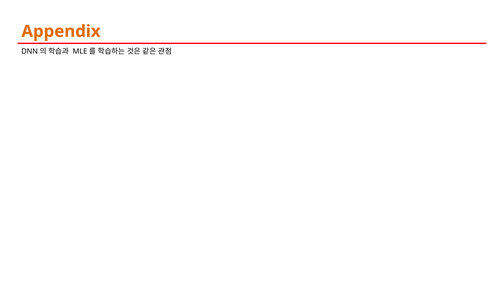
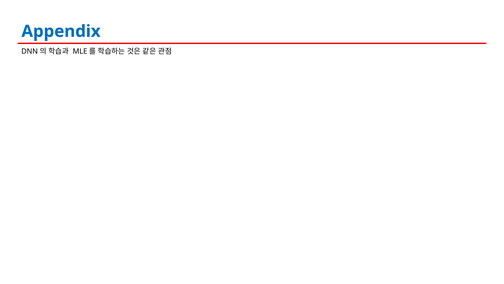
Appendix colour: orange -> blue (61, 31)
